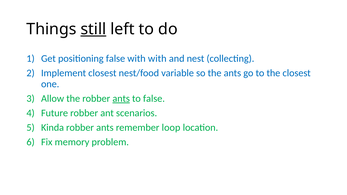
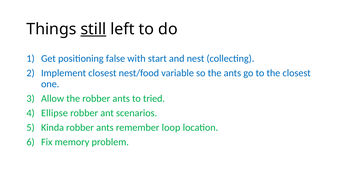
with with: with -> start (157, 59)
ants underline: present -> none (121, 99)
to false: false -> tried (154, 99)
Future: Future -> Ellipse (54, 113)
